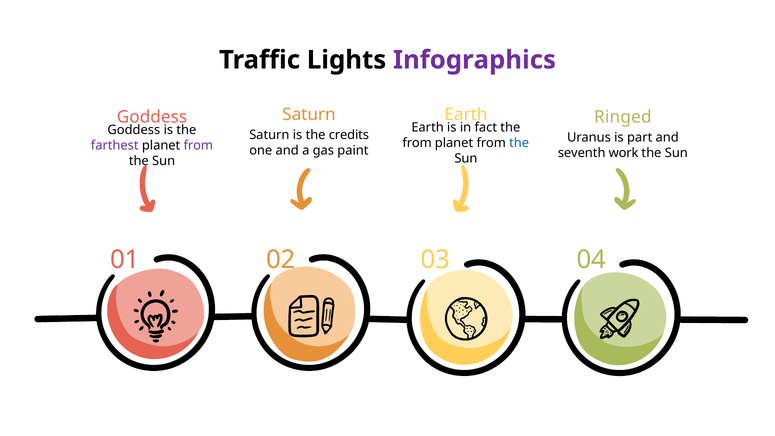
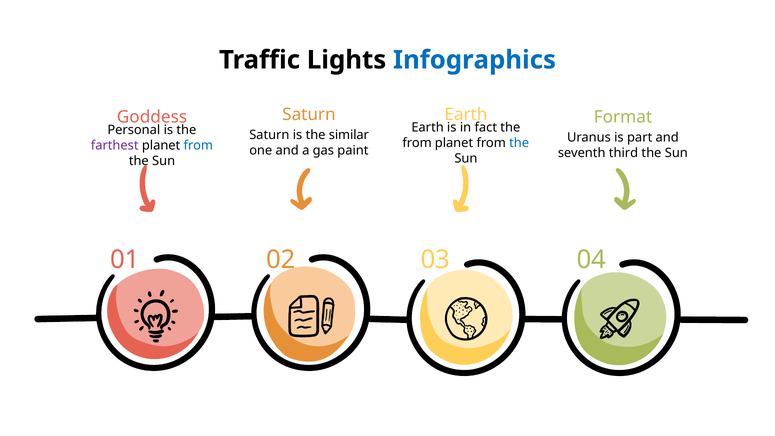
Infographics colour: purple -> blue (474, 60)
Ringed: Ringed -> Format (623, 117)
Goddess: Goddess -> Personal (134, 130)
credits: credits -> similar (349, 135)
from colour: purple -> blue (198, 145)
work: work -> third (623, 153)
